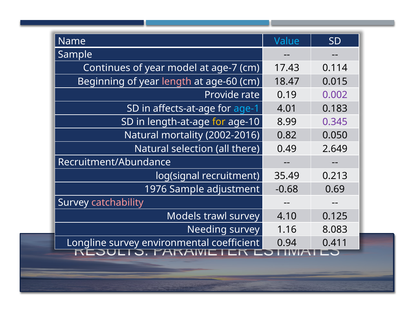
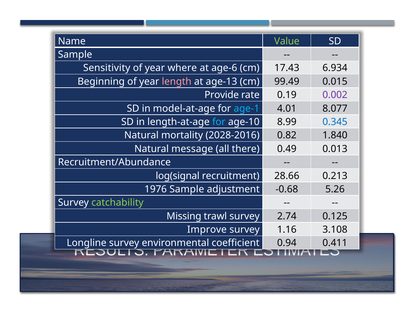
Value colour: light blue -> light green (287, 41)
Continues: Continues -> Sensitivity (107, 68)
model: model -> where (182, 68)
age-7: age-7 -> age-6 (224, 68)
0.114: 0.114 -> 6.934 (335, 68)
age-60: age-60 -> age-13 (221, 81)
18.47: 18.47 -> 99.49 (287, 81)
affects-at-age: affects-at-age -> model-at-age (184, 108)
0.183: 0.183 -> 8.077 (335, 108)
for colour: yellow -> light blue (219, 122)
0.345 colour: purple -> blue (335, 122)
2002-2016: 2002-2016 -> 2028-2016 (233, 135)
0.050: 0.050 -> 1.840 (335, 135)
selection: selection -> message (192, 148)
2.649: 2.649 -> 0.013 (335, 148)
35.49: 35.49 -> 28.66 (287, 175)
0.69: 0.69 -> 5.26 (335, 189)
catchability colour: pink -> light green (117, 202)
Models: Models -> Missing (184, 216)
4.10: 4.10 -> 2.74 (287, 216)
Needing: Needing -> Improve (207, 229)
8.083: 8.083 -> 3.108 (335, 229)
